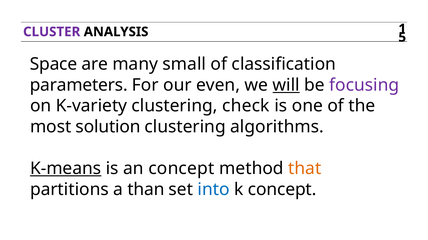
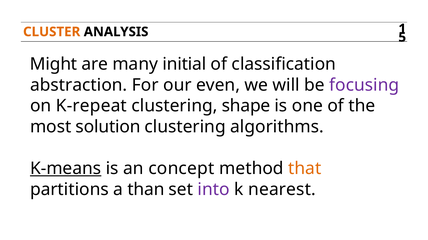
CLUSTER colour: purple -> orange (52, 32)
Space: Space -> Might (54, 64)
small: small -> initial (184, 64)
parameters: parameters -> abstraction (79, 85)
will underline: present -> none (286, 85)
K-variety: K-variety -> K-repeat (91, 106)
check: check -> shape (246, 106)
into colour: blue -> purple (214, 190)
k concept: concept -> nearest (282, 190)
